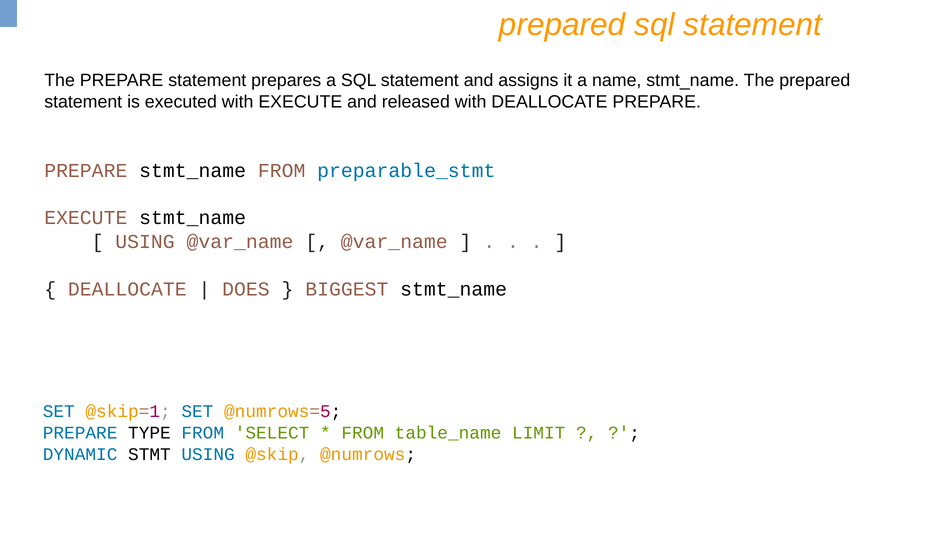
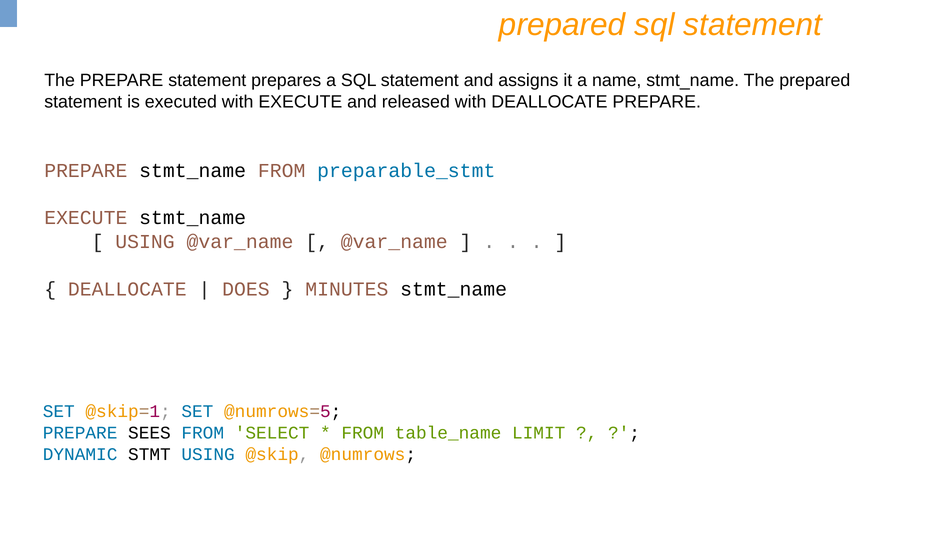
BIGGEST: BIGGEST -> MINUTES (347, 289)
TYPE: TYPE -> SEES (149, 433)
